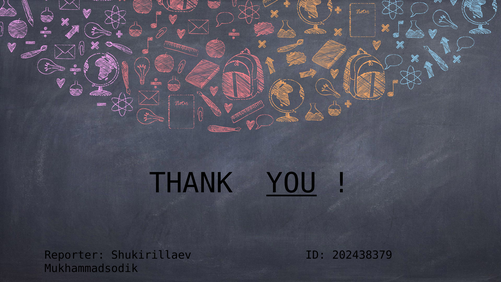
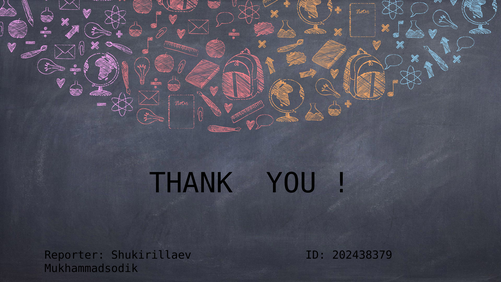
YOU underline: present -> none (291, 183)
